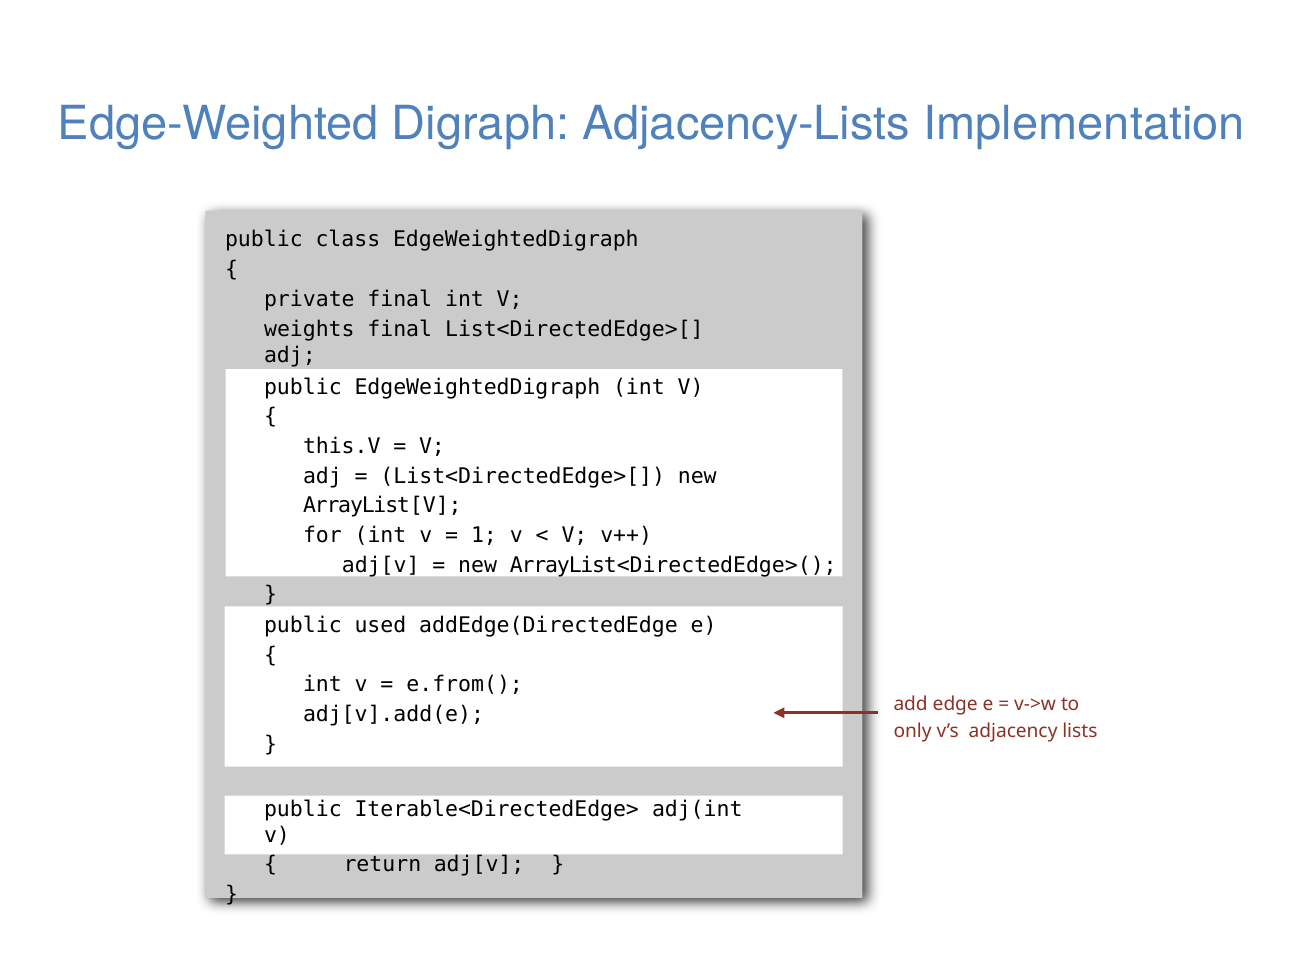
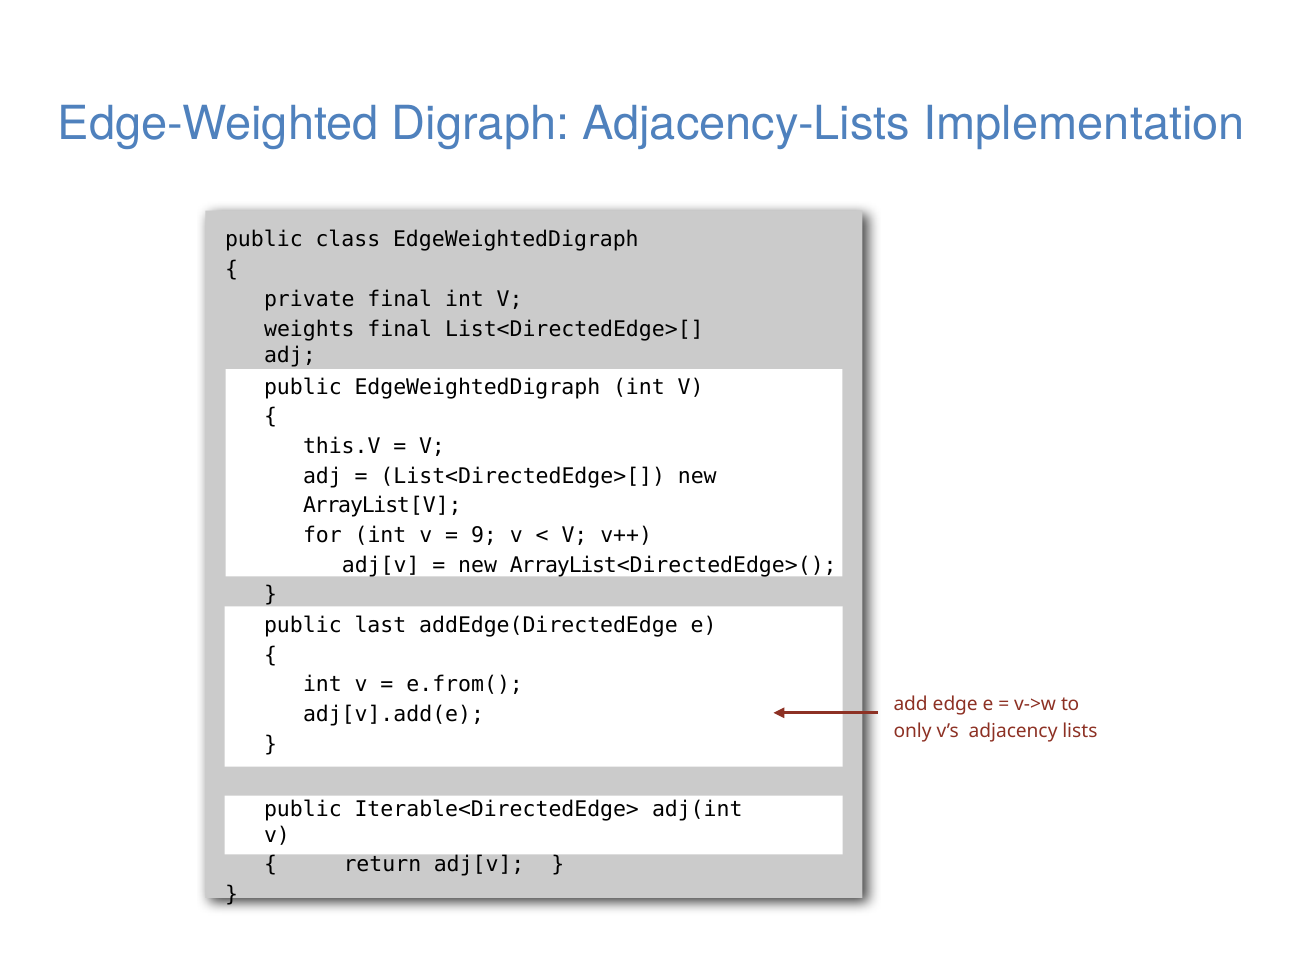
1: 1 -> 9 (484, 536)
used: used -> last (380, 625)
